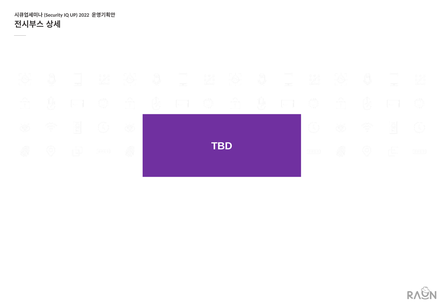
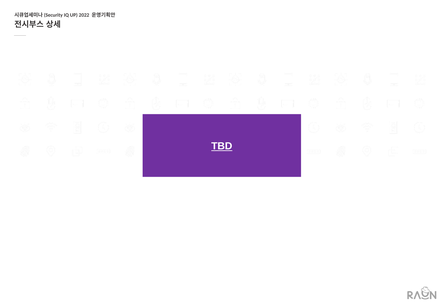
TBD underline: none -> present (222, 146)
